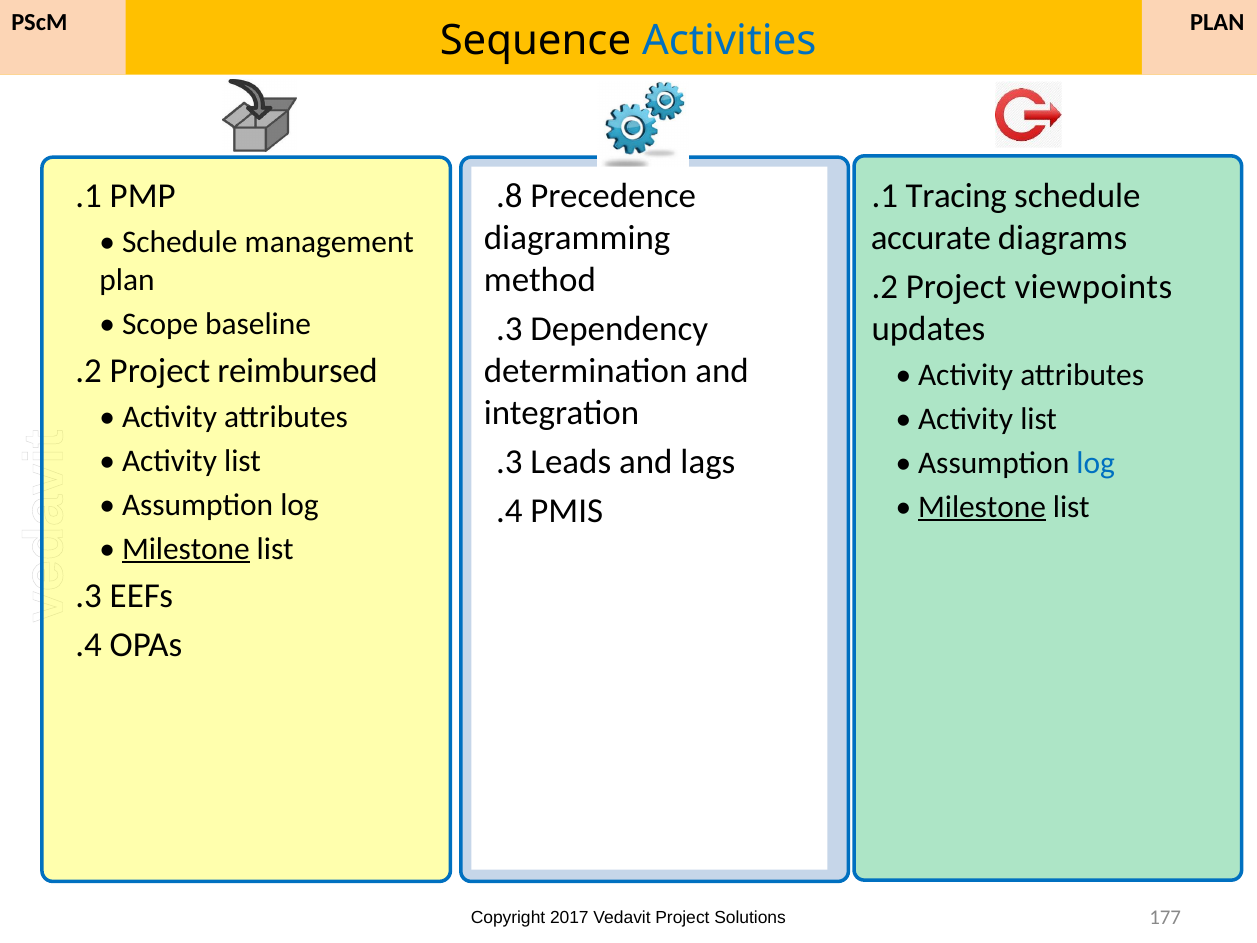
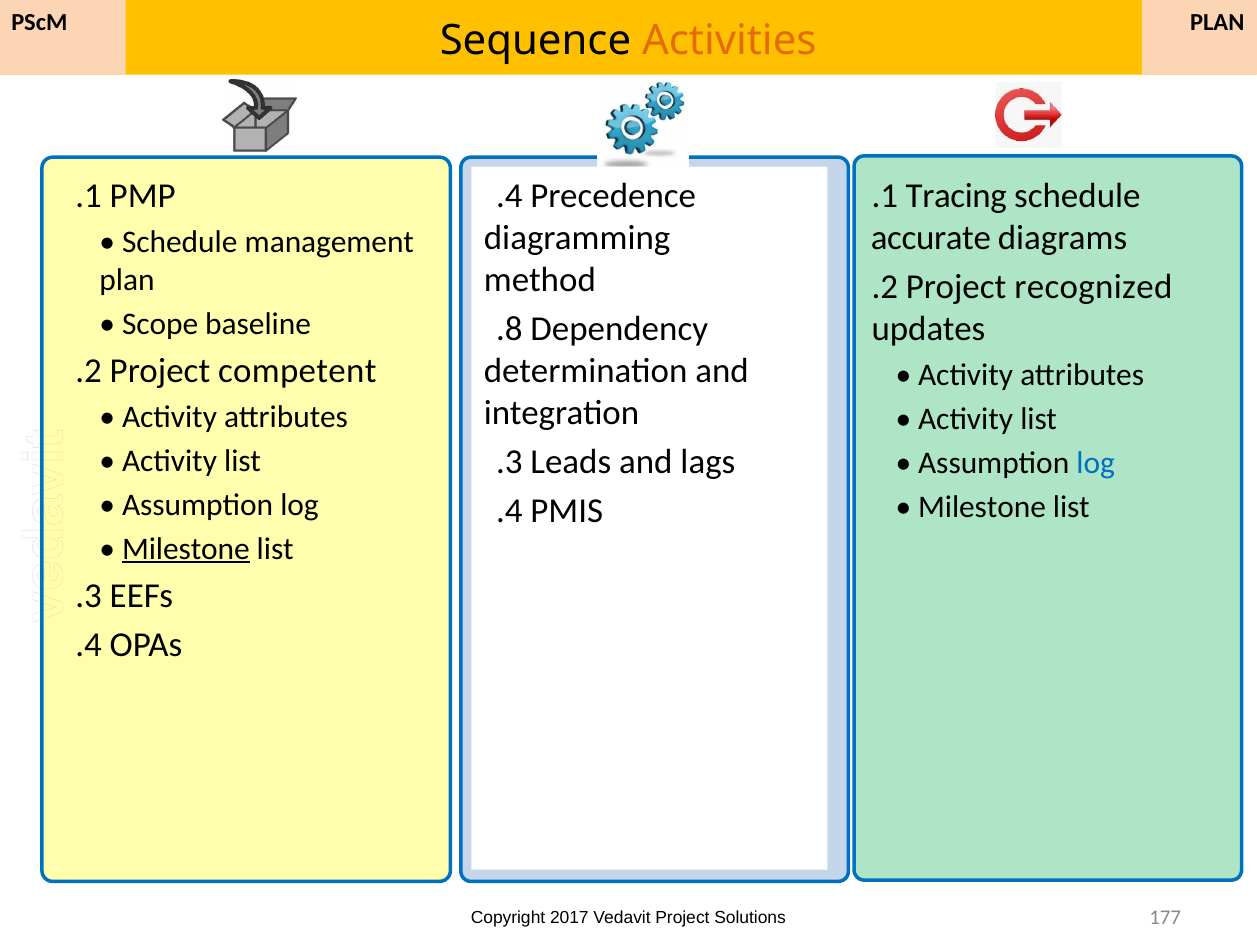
Activities colour: blue -> orange (729, 40)
.8: .8 -> .4 (509, 196)
viewpoints: viewpoints -> recognized (1093, 287)
.3: .3 -> .8 (509, 329)
reimbursed: reimbursed -> competent (297, 371)
Milestone underline: present -> none (982, 507)
